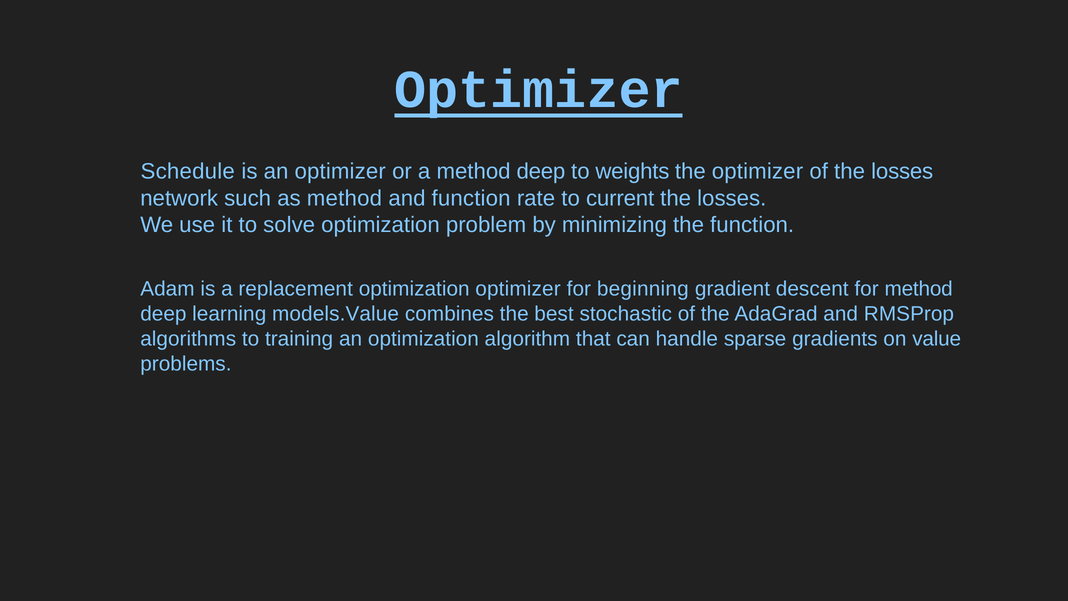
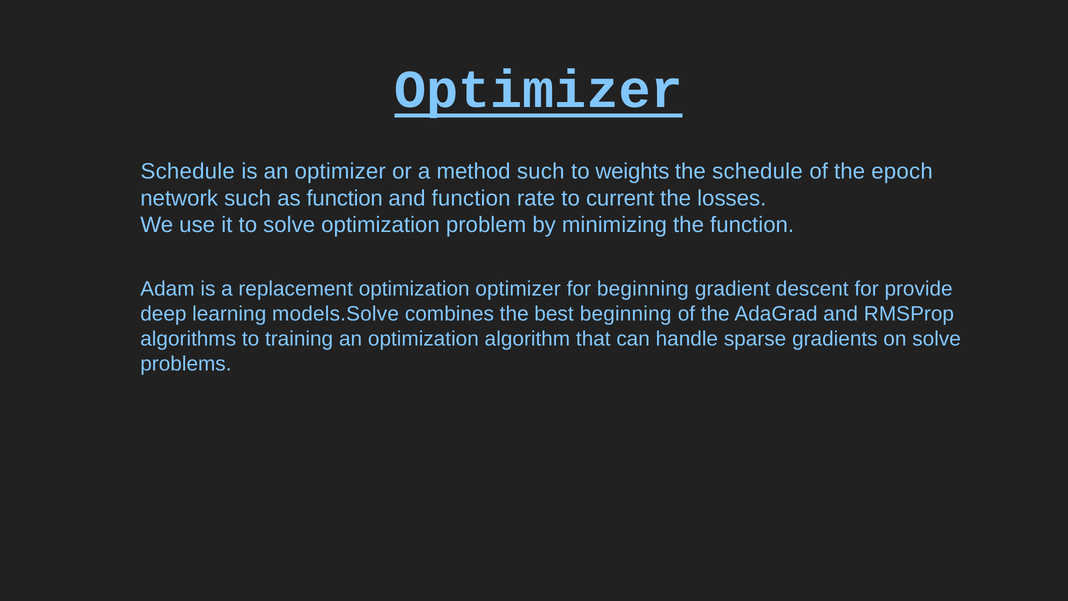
a method deep: deep -> such (541, 171)
the optimizer: optimizer -> schedule (757, 171)
of the losses: losses -> epoch (902, 171)
as method: method -> function (345, 198)
for method: method -> provide (919, 289)
models.Value: models.Value -> models.Solve (335, 314)
best stochastic: stochastic -> beginning (626, 314)
on value: value -> solve (937, 339)
